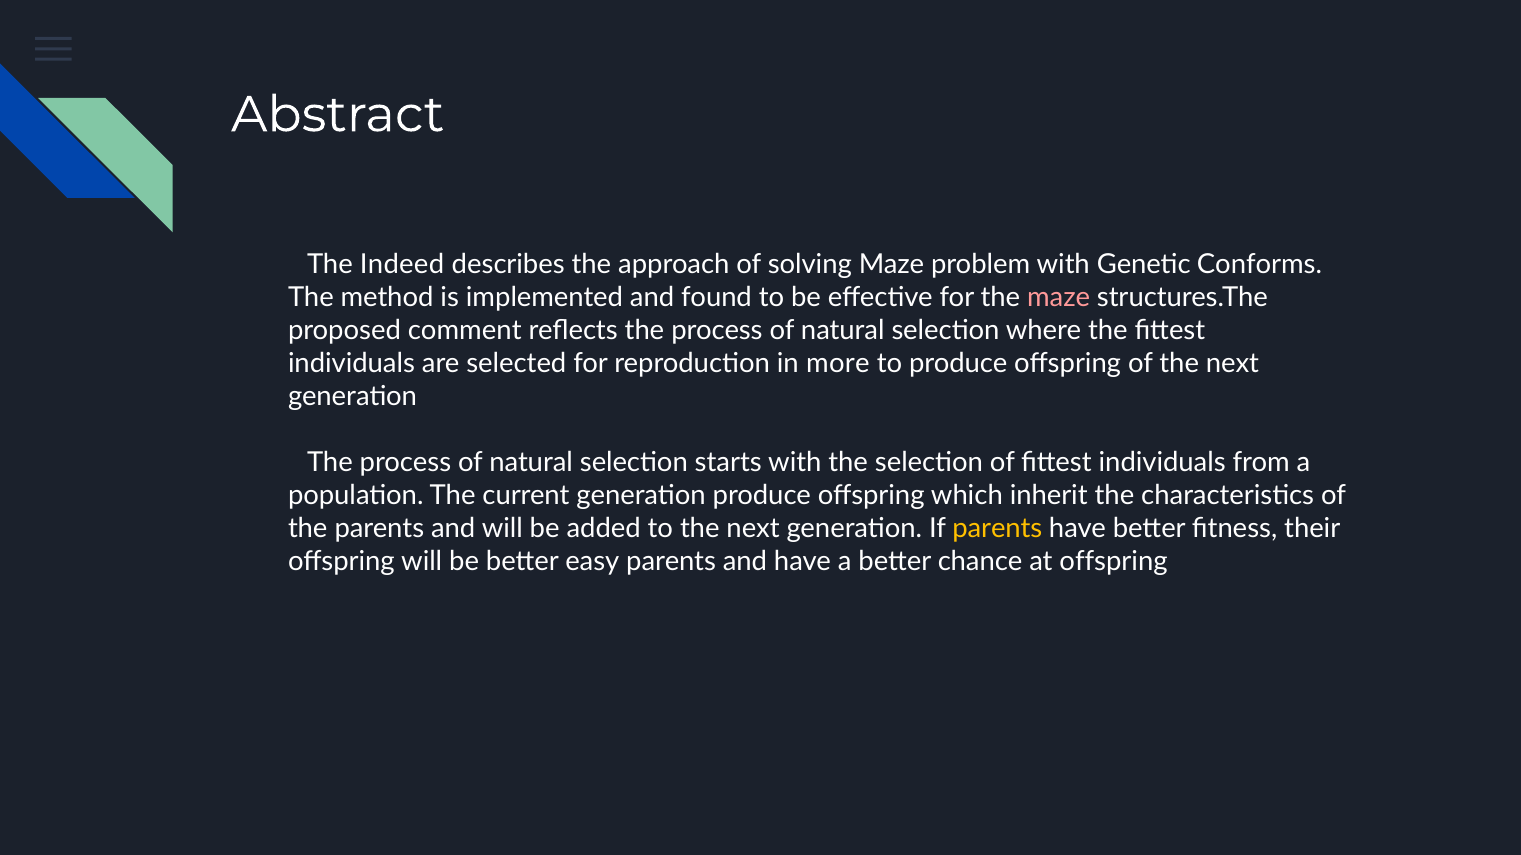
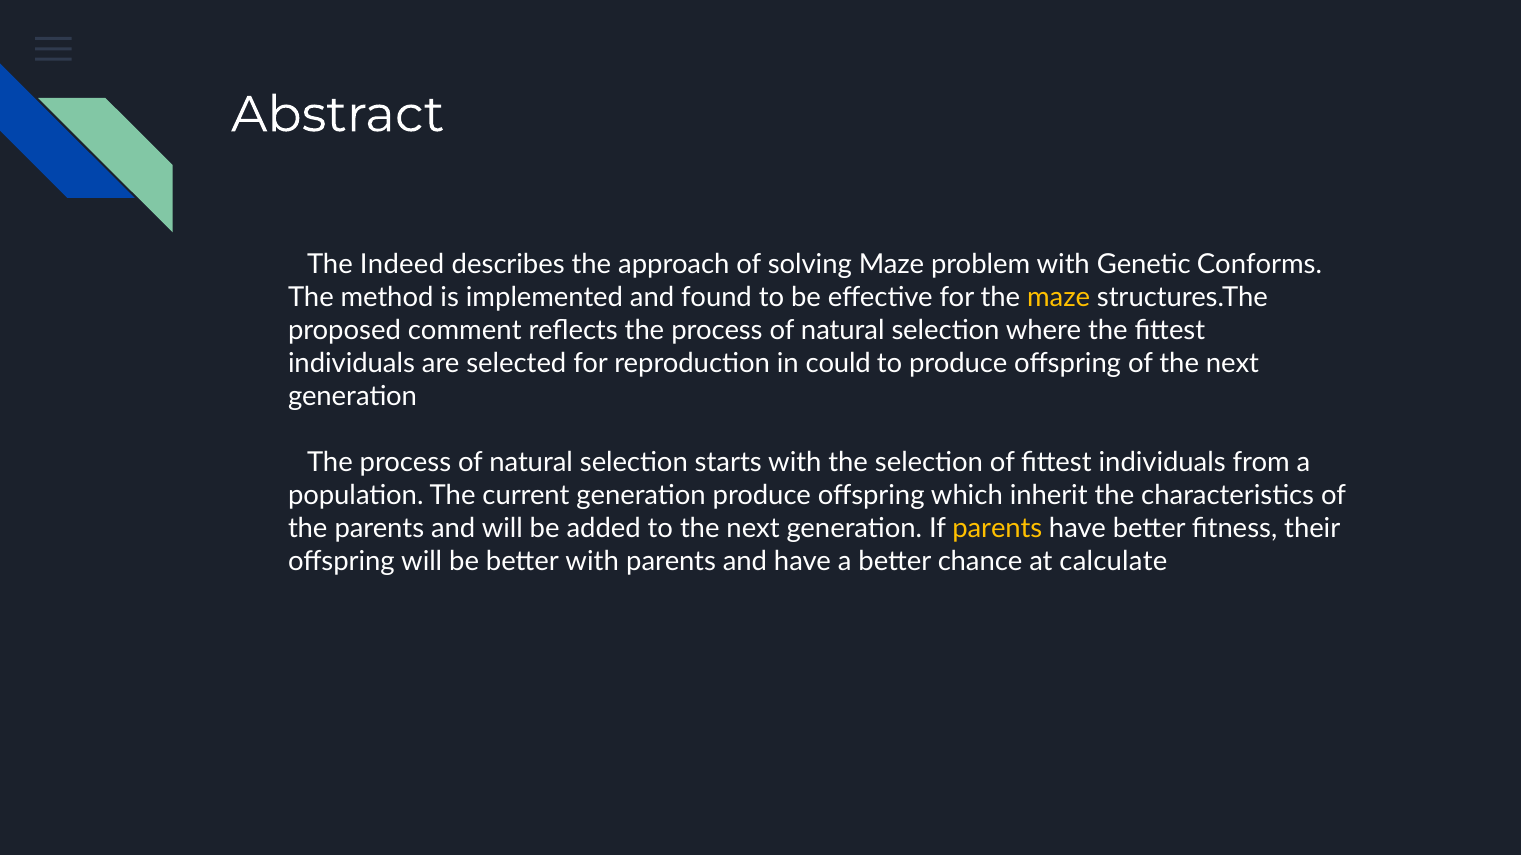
maze colour: pink -> yellow (1059, 297)
more: more -> could (838, 363)
better easy: easy -> with (592, 561)
at offspring: offspring -> calculate (1113, 561)
